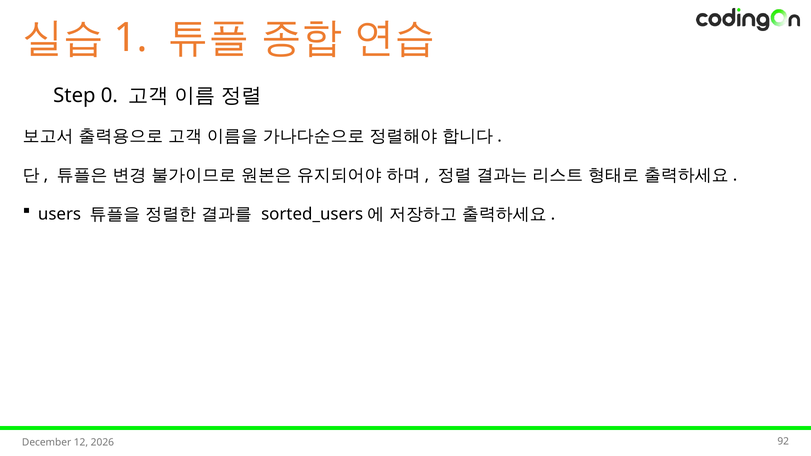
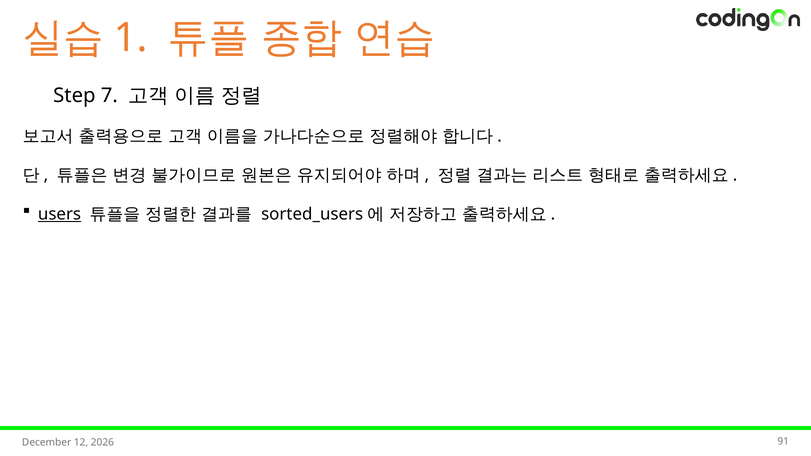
0: 0 -> 7 (109, 96)
users underline: none -> present (60, 214)
92: 92 -> 91 (783, 442)
